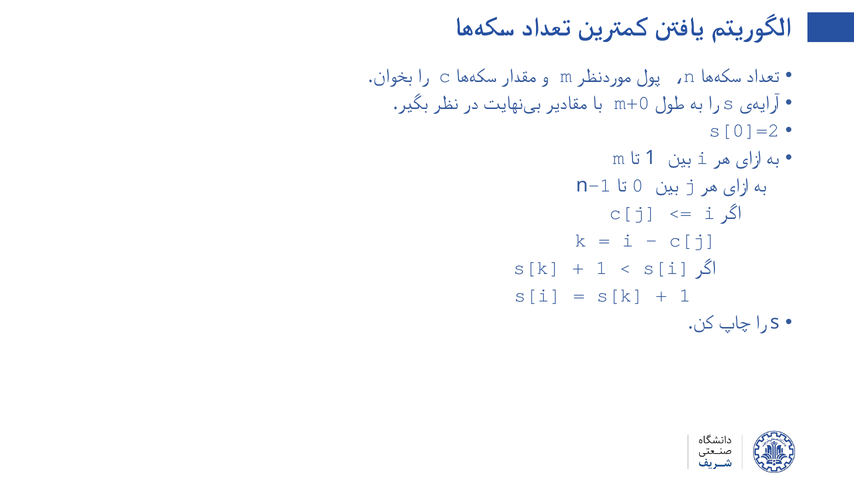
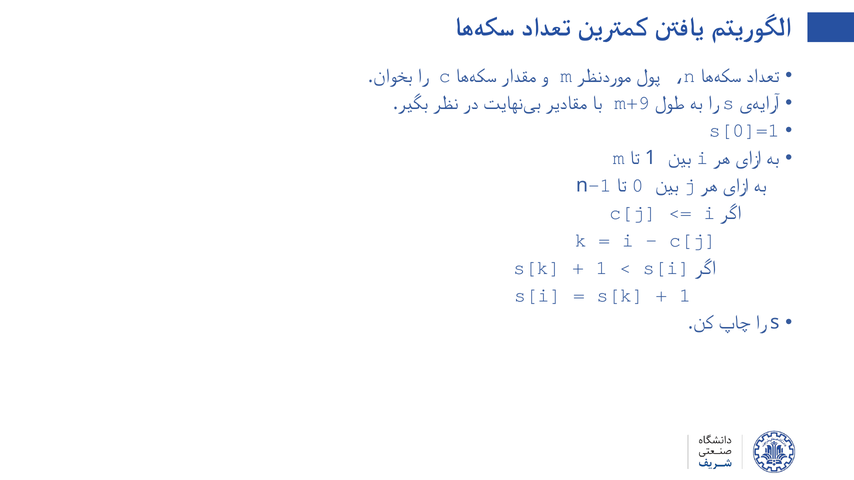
m+0: m+0 -> m+9 (632, 103)
s[0]=2: s[0]=2 -> s[0]=1 (744, 131)
